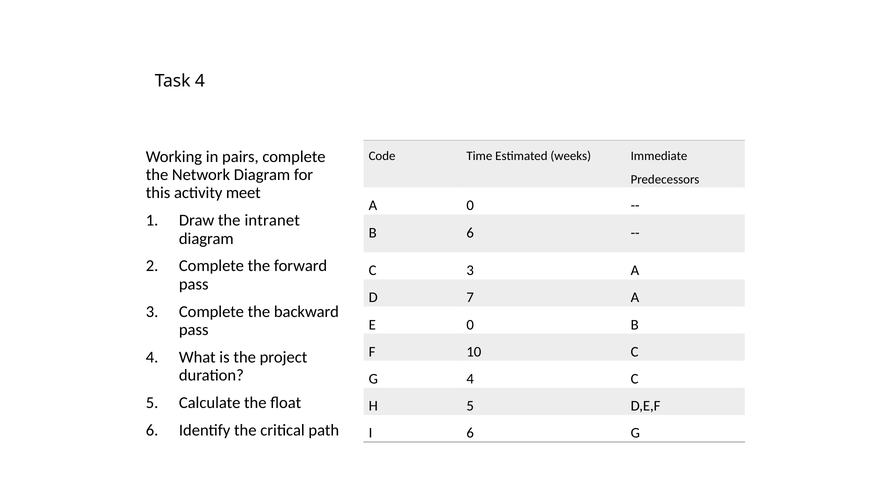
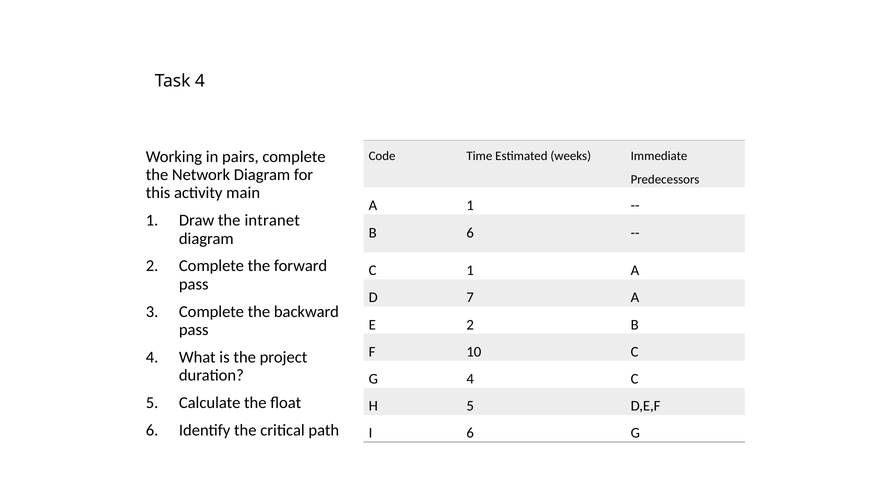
meet: meet -> main (243, 193)
A 0: 0 -> 1 (470, 206)
C 3: 3 -> 1 (470, 271)
E 0: 0 -> 2 (470, 325)
